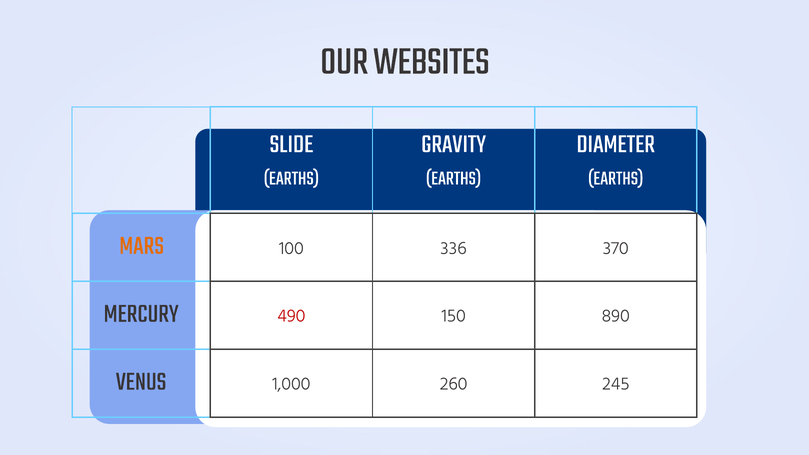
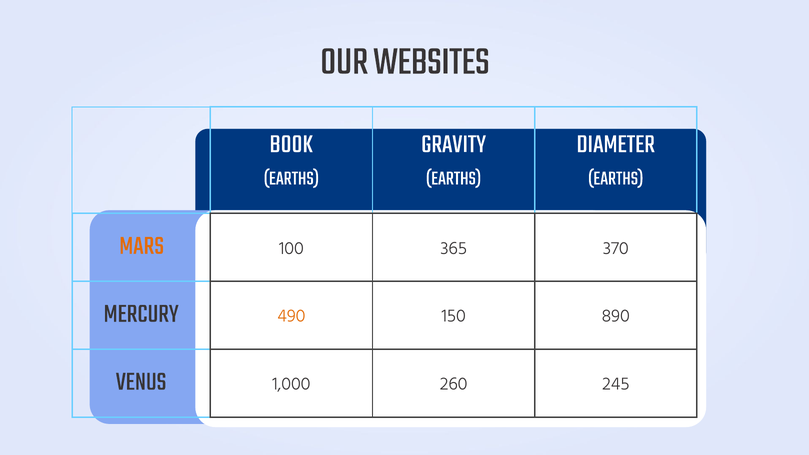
SLIDE: SLIDE -> BOOK (291, 143)
336: 336 -> 365 (454, 248)
490 colour: red -> orange (291, 316)
